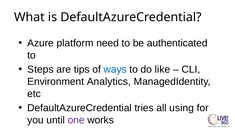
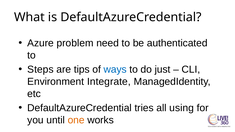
platform: platform -> problem (75, 43)
like: like -> just (163, 70)
Analytics: Analytics -> Integrate (109, 82)
one colour: purple -> orange (76, 120)
